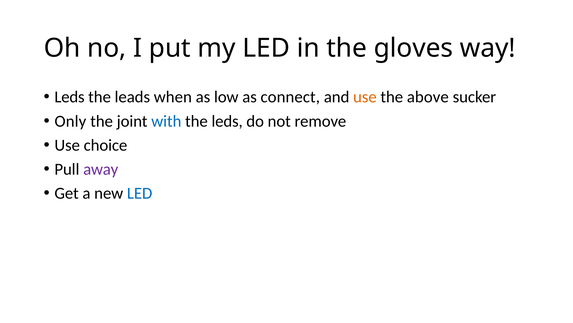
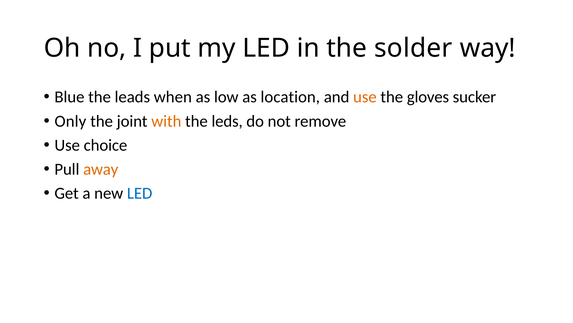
gloves: gloves -> solder (413, 48)
Leds: Leds -> Blue (69, 97)
connect: connect -> location (290, 97)
above: above -> gloves (428, 97)
with colour: blue -> orange (166, 121)
away colour: purple -> orange (101, 169)
